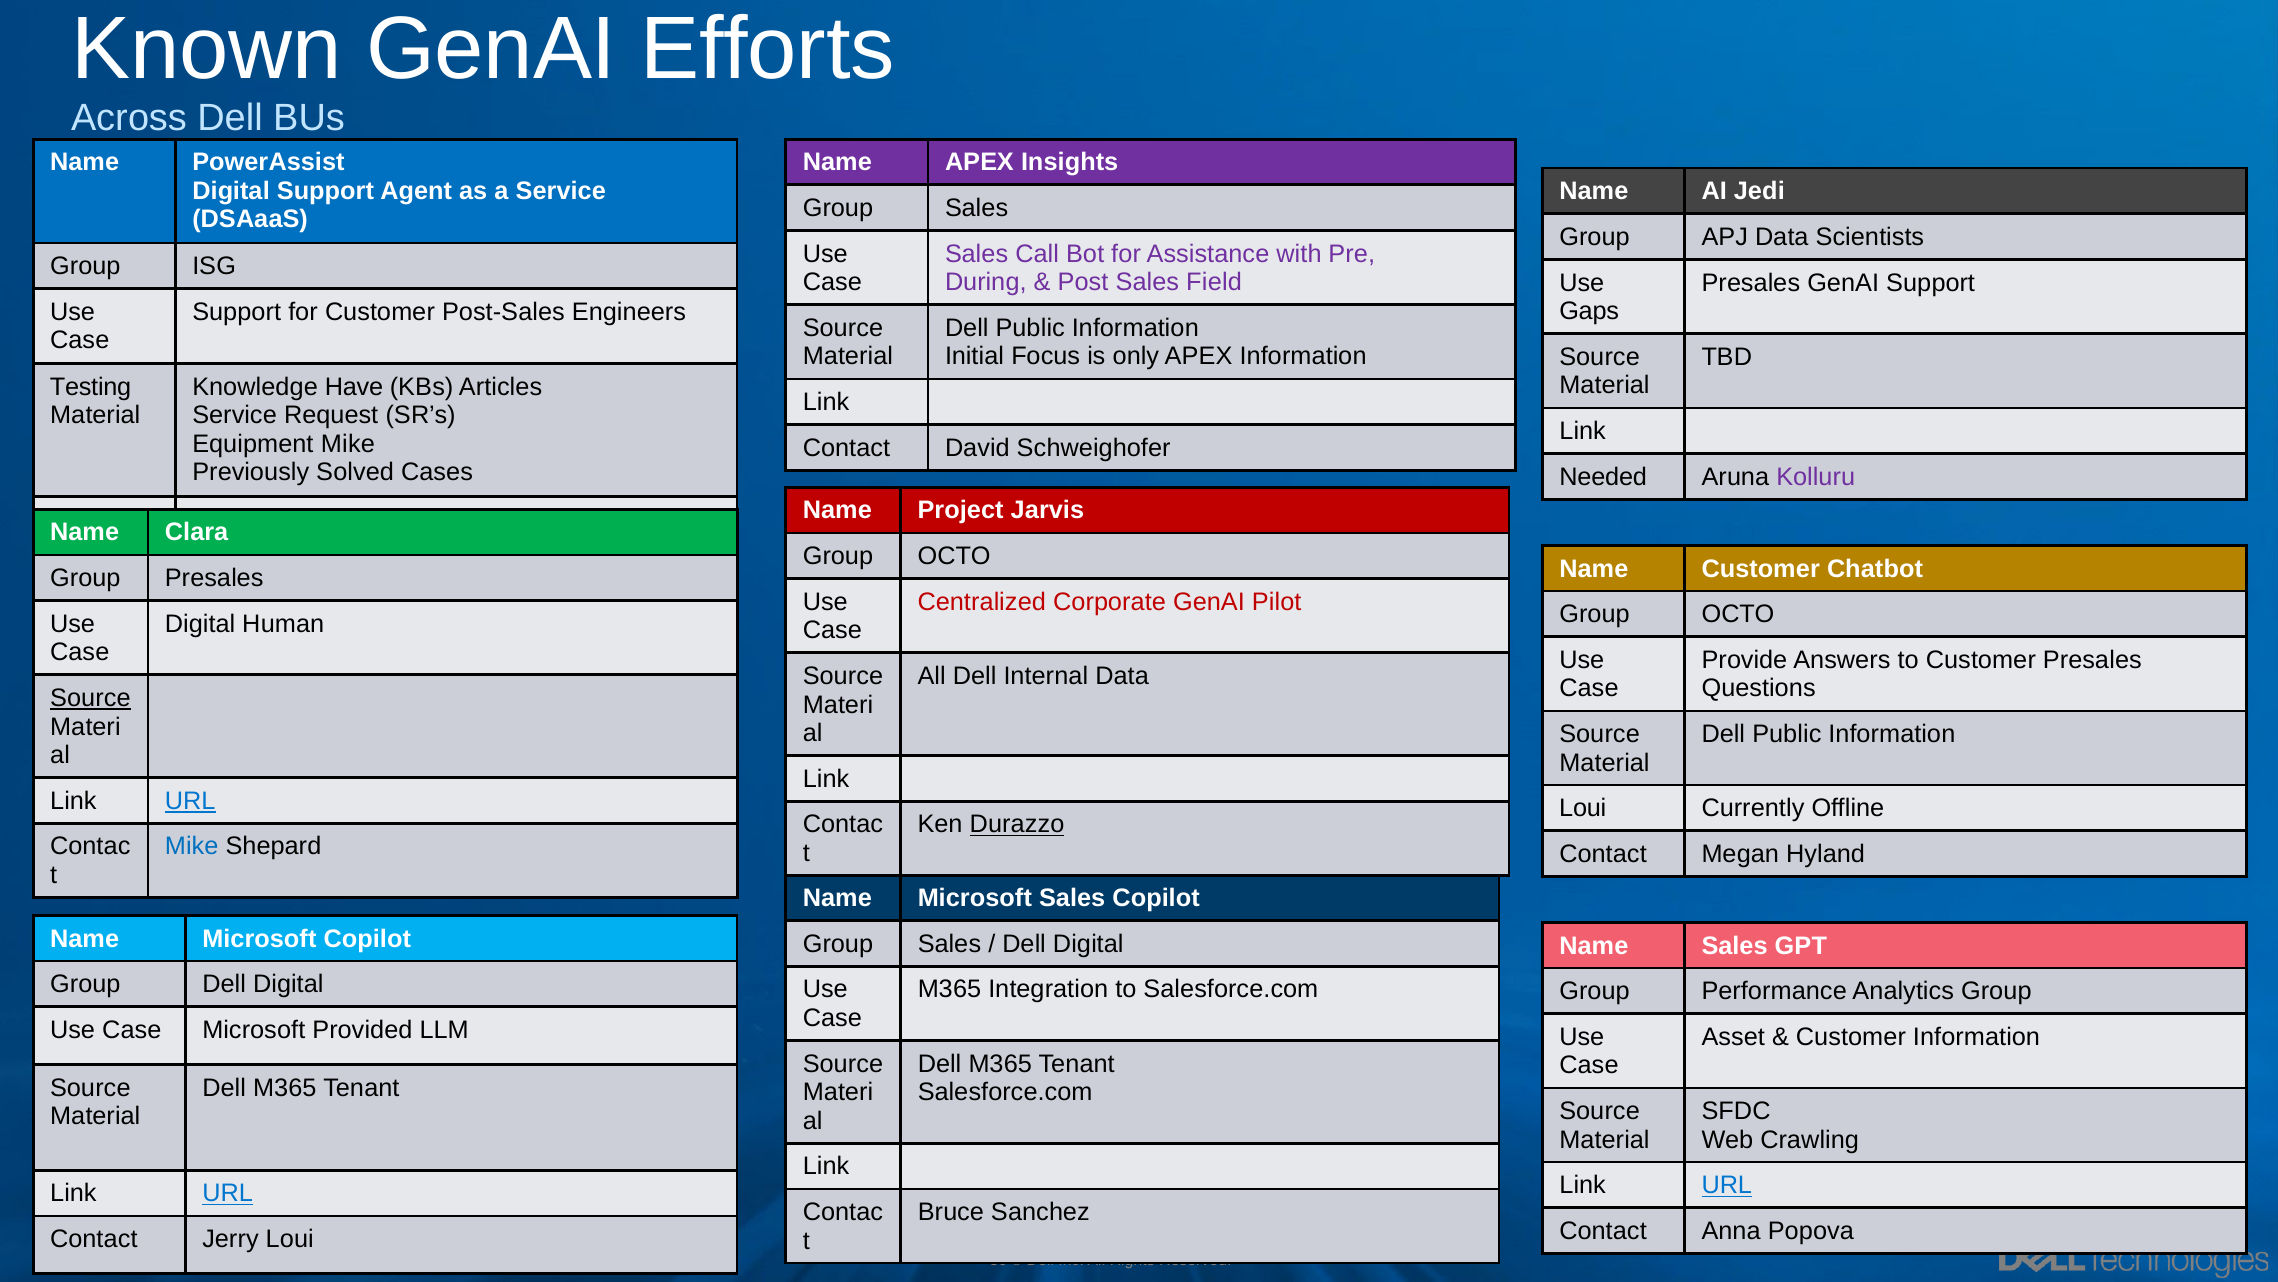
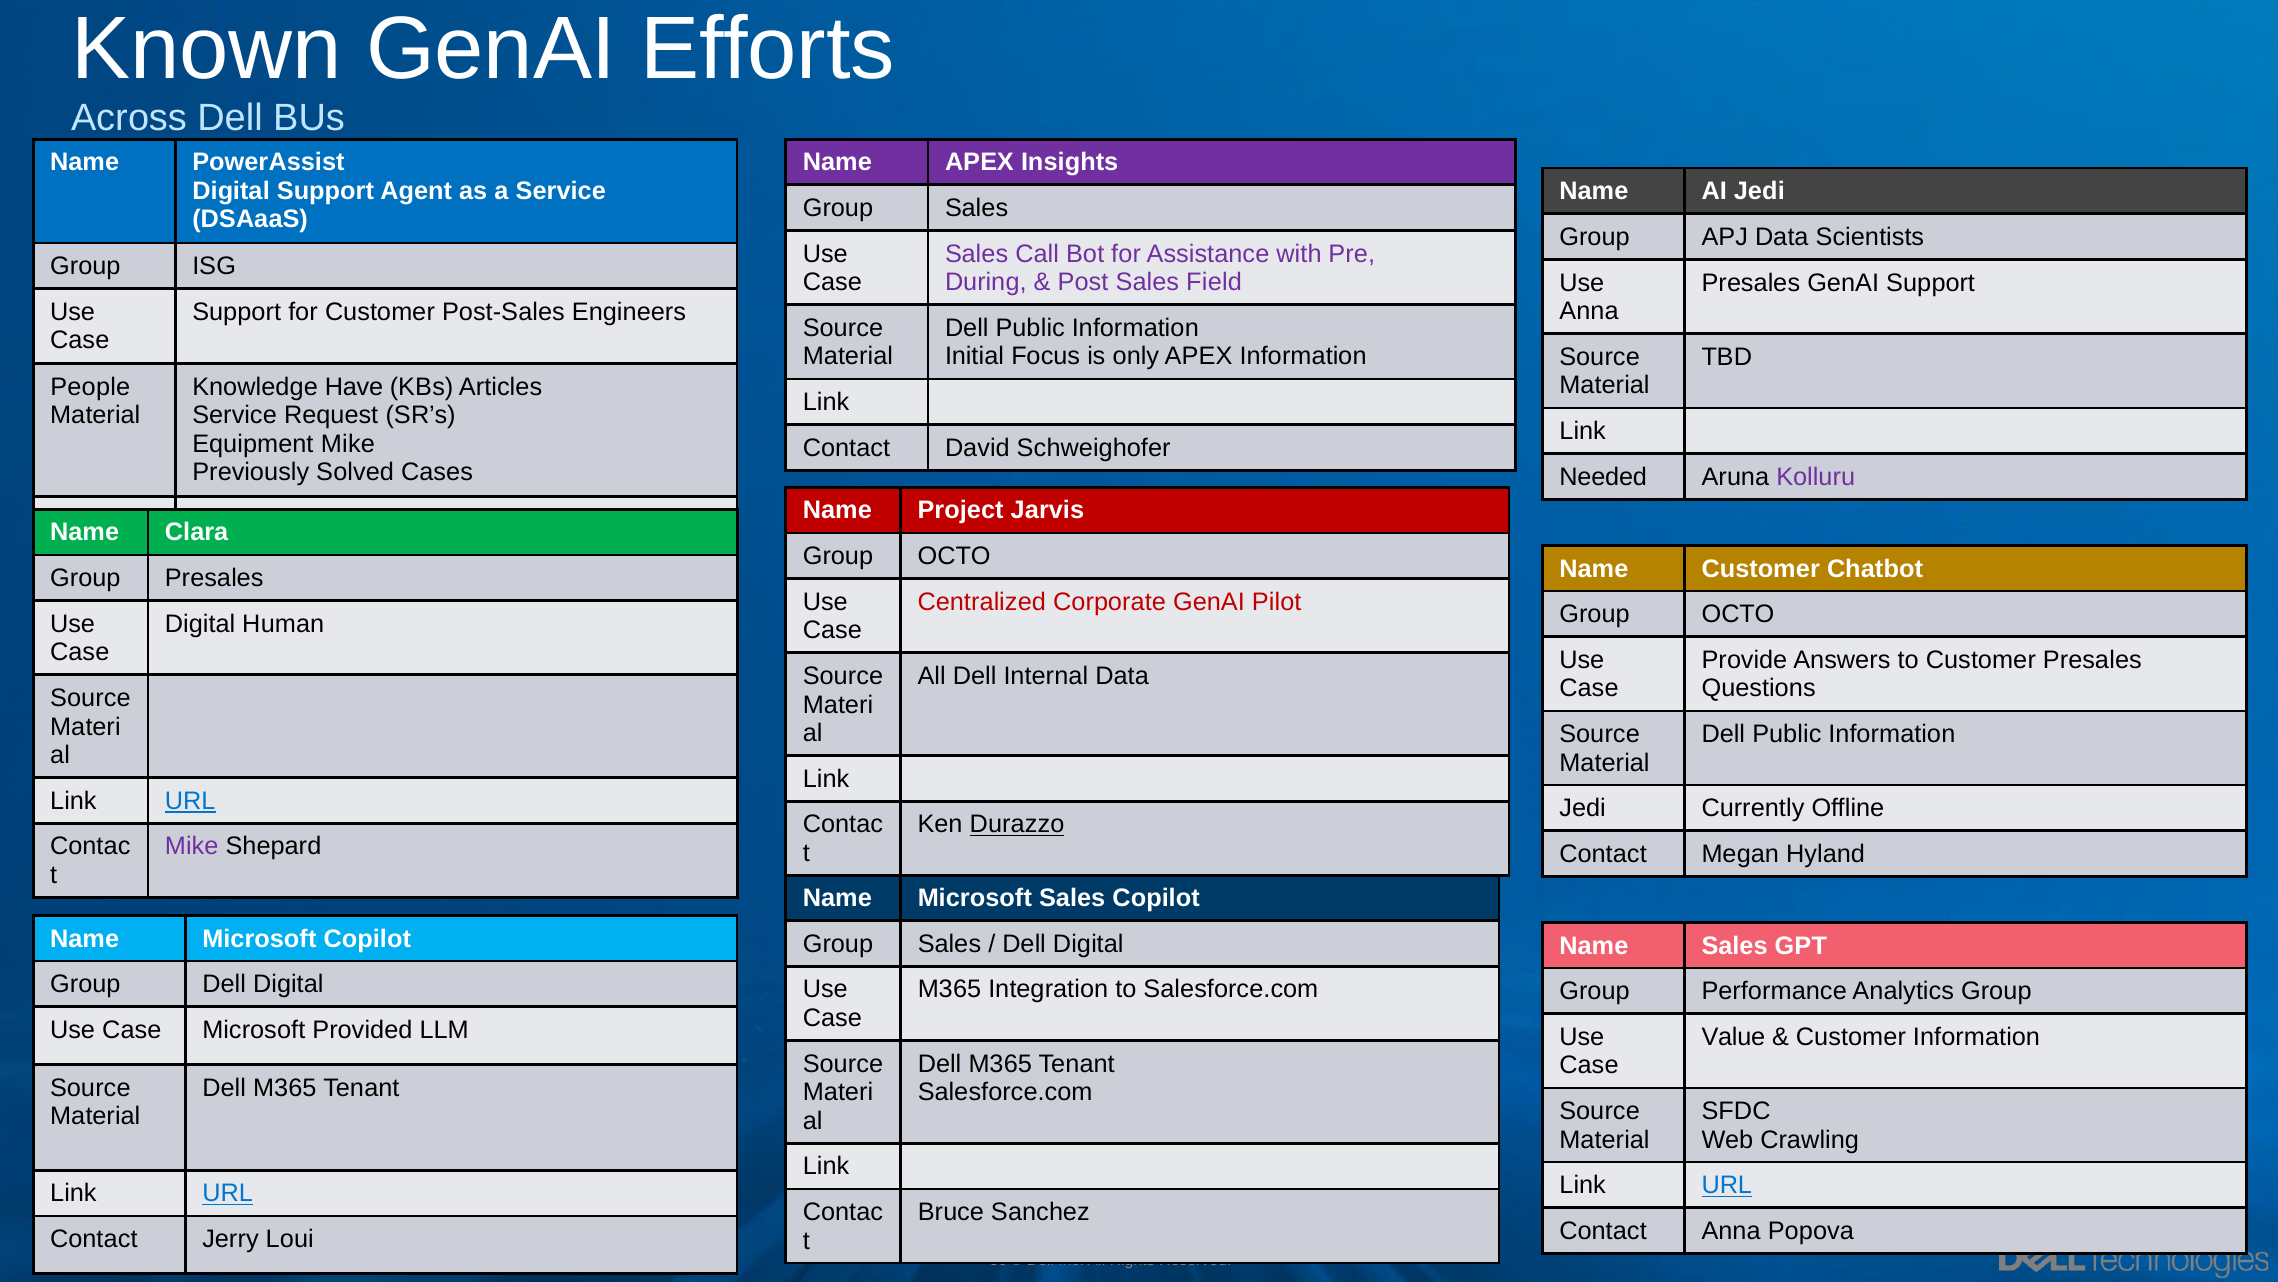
Gaps: Gaps -> Anna (1589, 311)
Testing: Testing -> People (90, 387)
Source underline: present -> none (90, 698)
Loui: Loui -> Jedi (1583, 808)
Mike colour: blue -> purple (192, 846)
Asset: Asset -> Value (1733, 1037)
